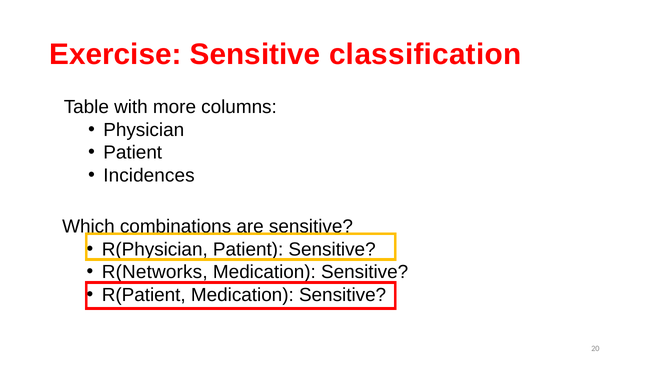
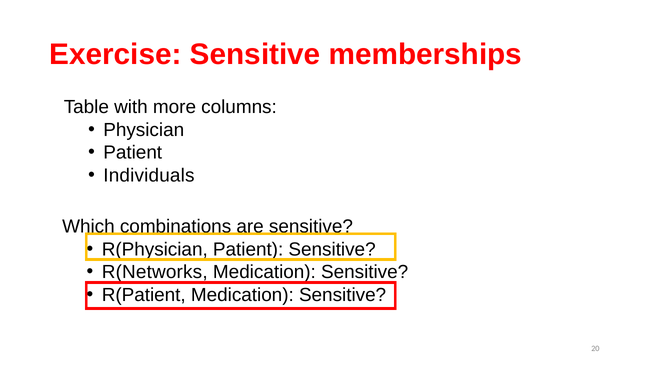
classification: classification -> memberships (425, 55)
Incidences: Incidences -> Individuals (149, 175)
